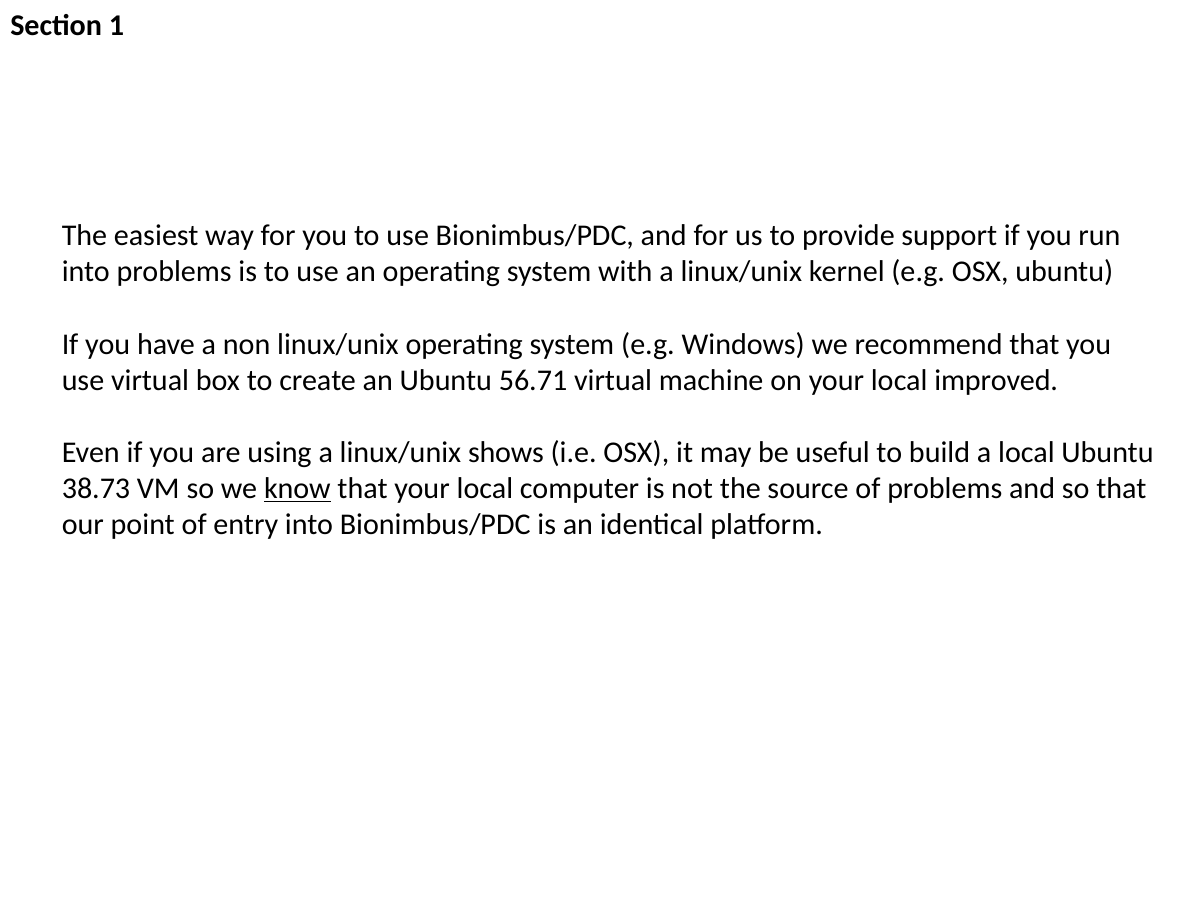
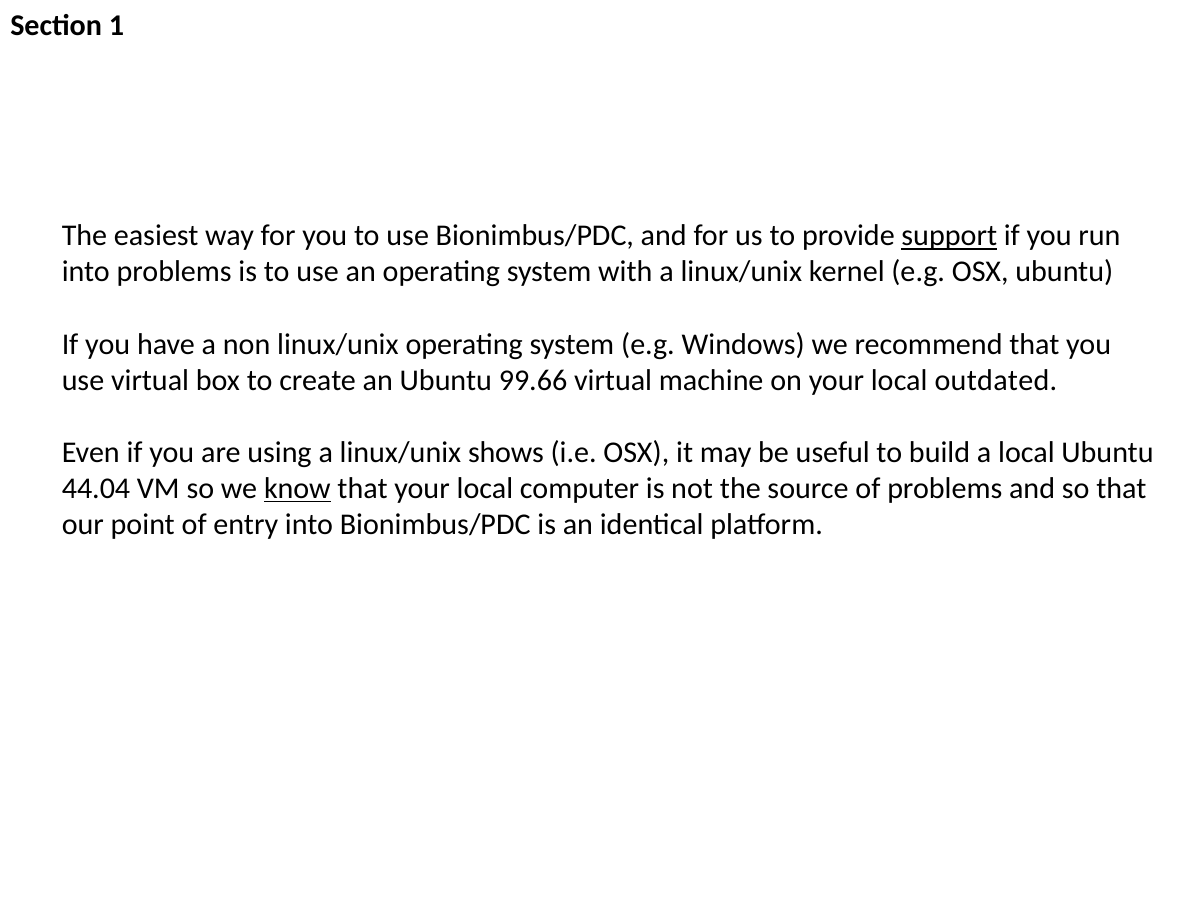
support underline: none -> present (949, 236)
56.71: 56.71 -> 99.66 (533, 380)
improved: improved -> outdated (996, 380)
38.73: 38.73 -> 44.04 (96, 489)
